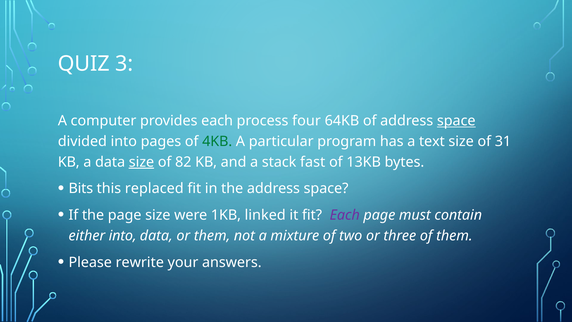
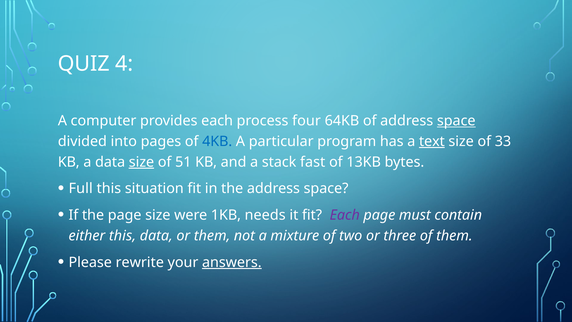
3: 3 -> 4 (124, 64)
4KB colour: green -> blue (217, 141)
text underline: none -> present (432, 141)
31: 31 -> 33 (503, 141)
82: 82 -> 51 (183, 162)
Bits: Bits -> Full (81, 188)
replaced: replaced -> situation (154, 188)
linked: linked -> needs (265, 215)
either into: into -> this (122, 236)
answers underline: none -> present (232, 262)
